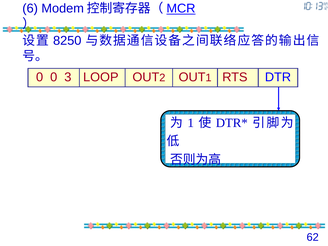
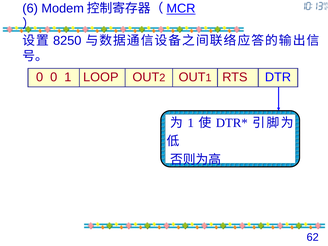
0 3: 3 -> 1 (68, 77)
